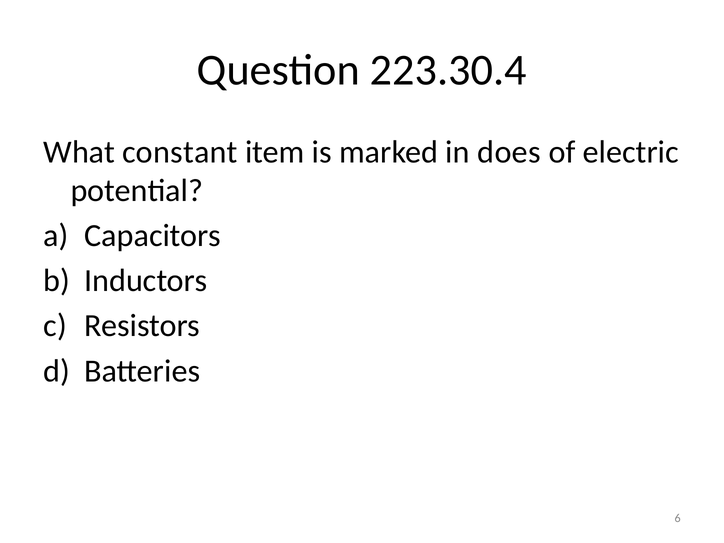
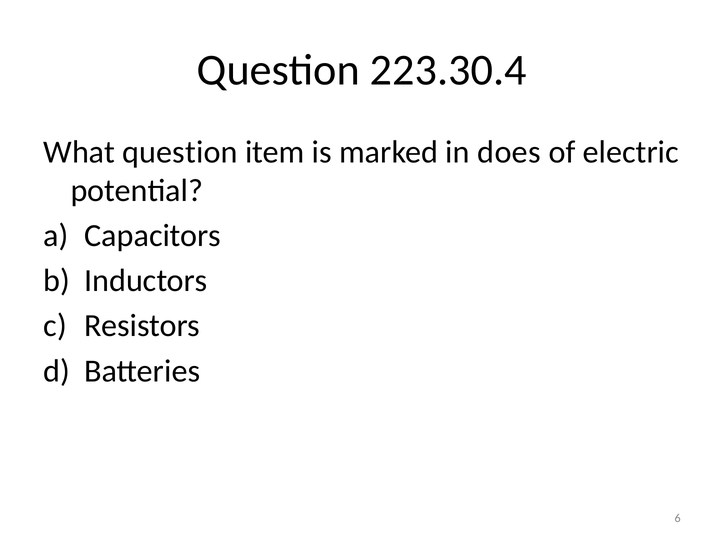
What constant: constant -> question (180, 152)
